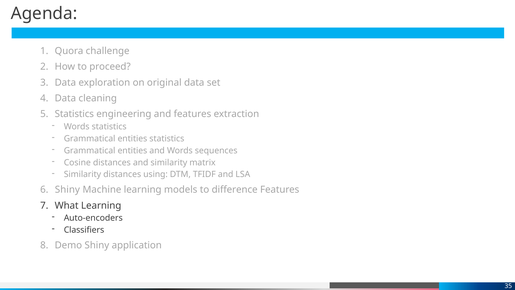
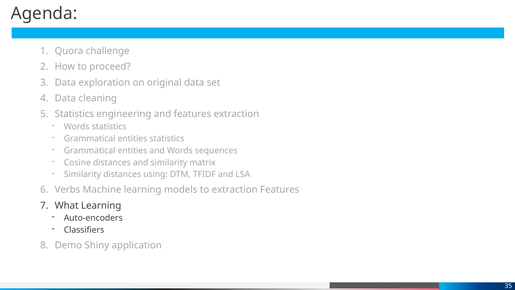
Shiny: Shiny -> Verbs (67, 189)
to difference: difference -> extraction (235, 189)
